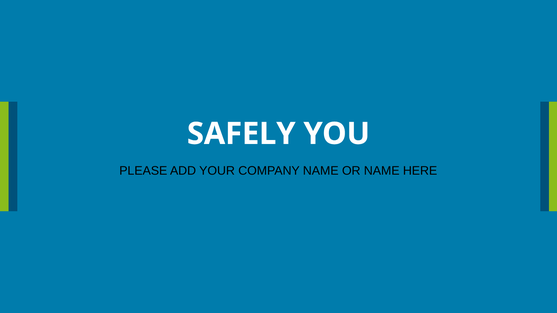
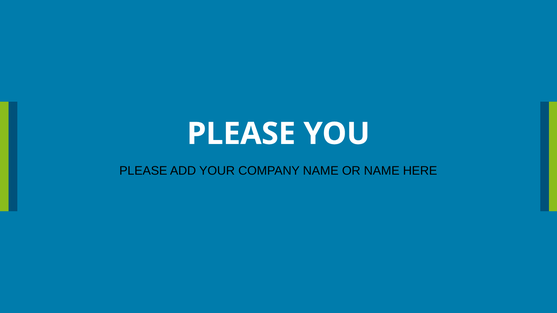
SAFELY: SAFELY -> PLEASE (241, 134)
